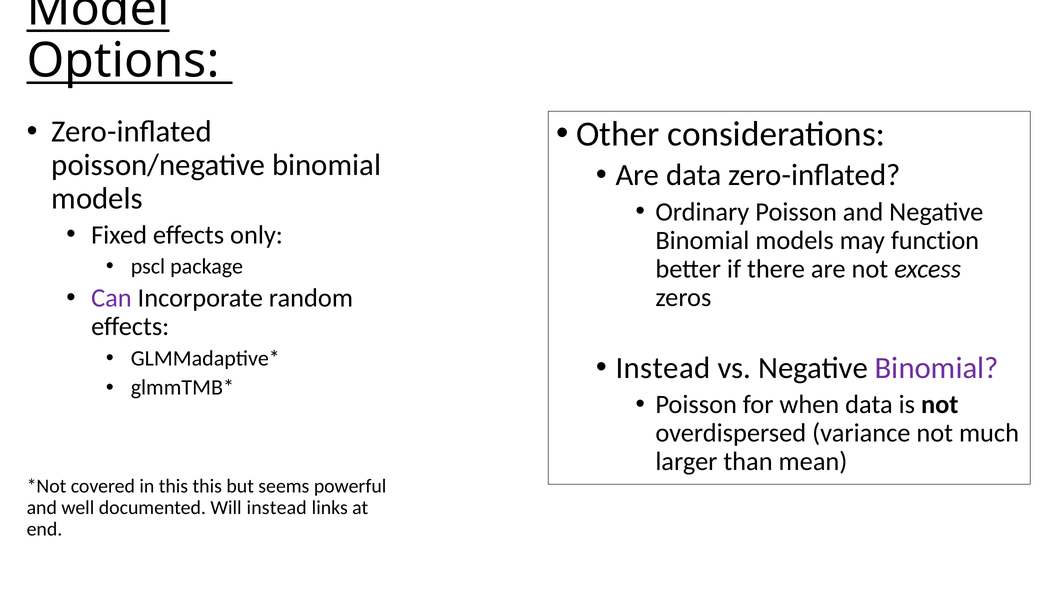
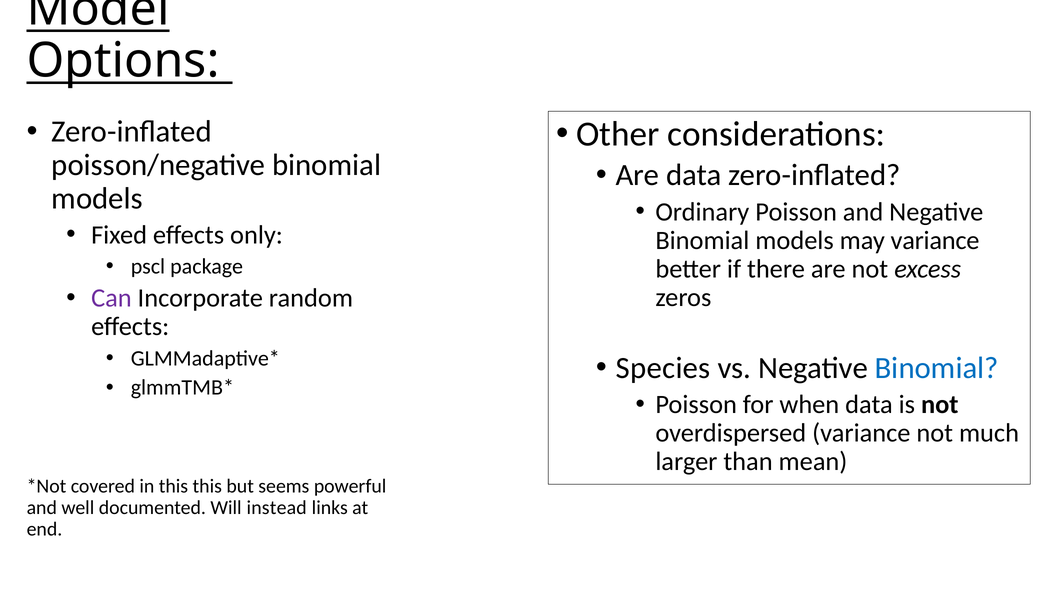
may function: function -> variance (935, 240)
Instead: Instead -> Species (663, 368)
Binomial colour: purple -> blue (937, 368)
